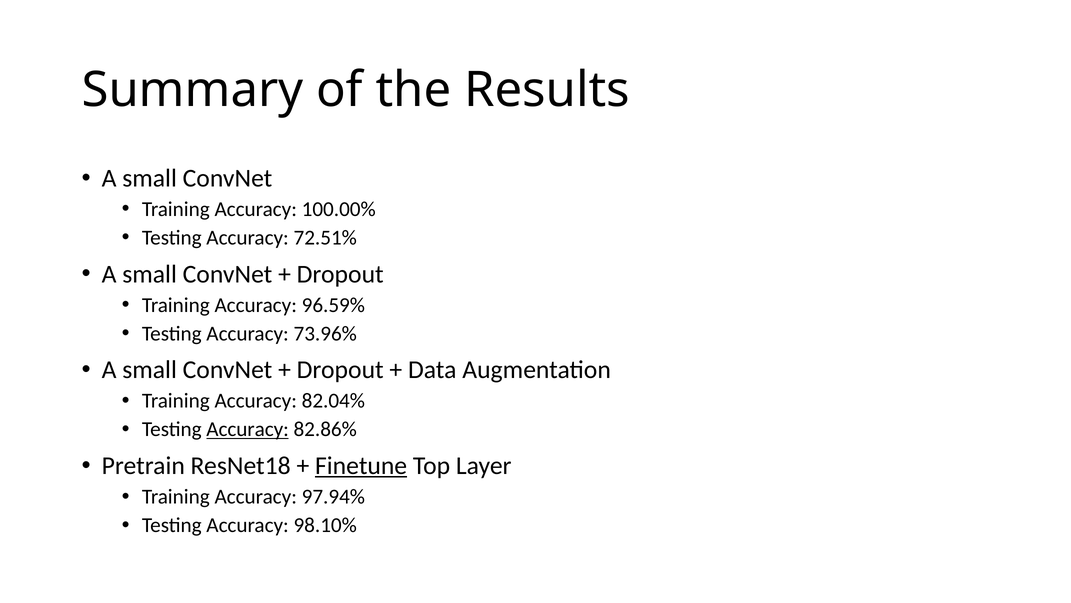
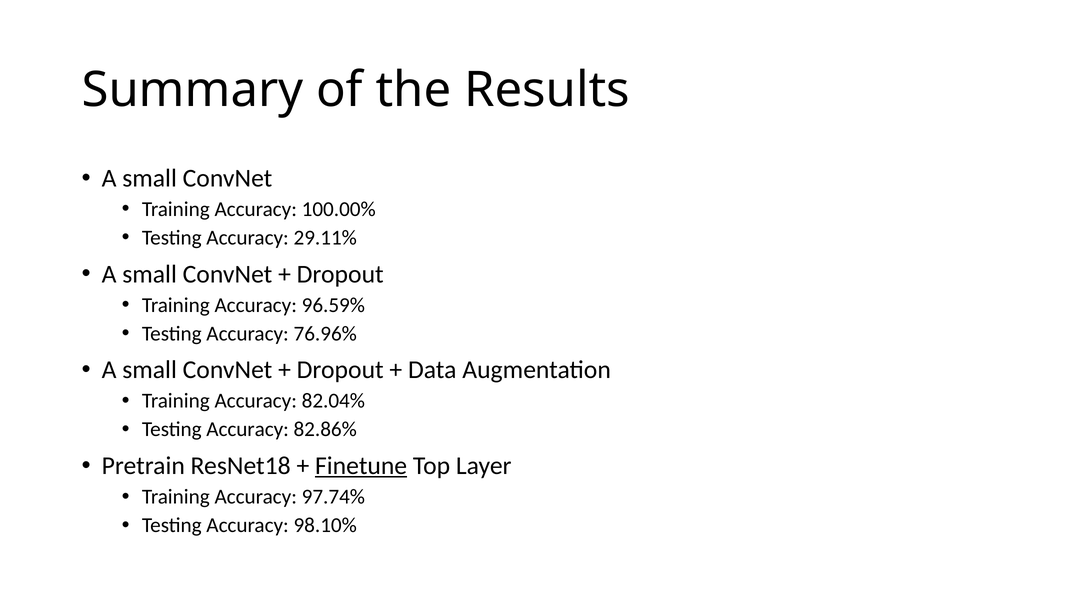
72.51%: 72.51% -> 29.11% (325, 237)
73.96%: 73.96% -> 76.96% (325, 333)
Accuracy underline: present -> none (248, 429)
97.94%: 97.94% -> 97.74% (333, 496)
